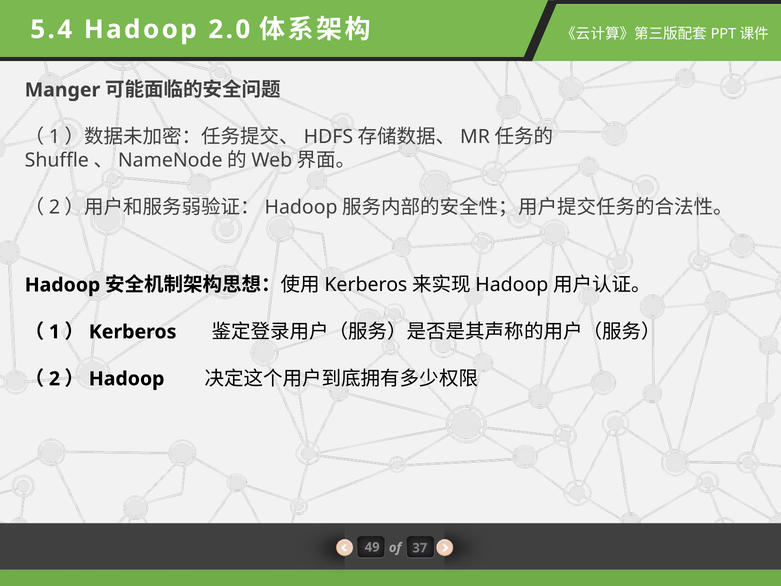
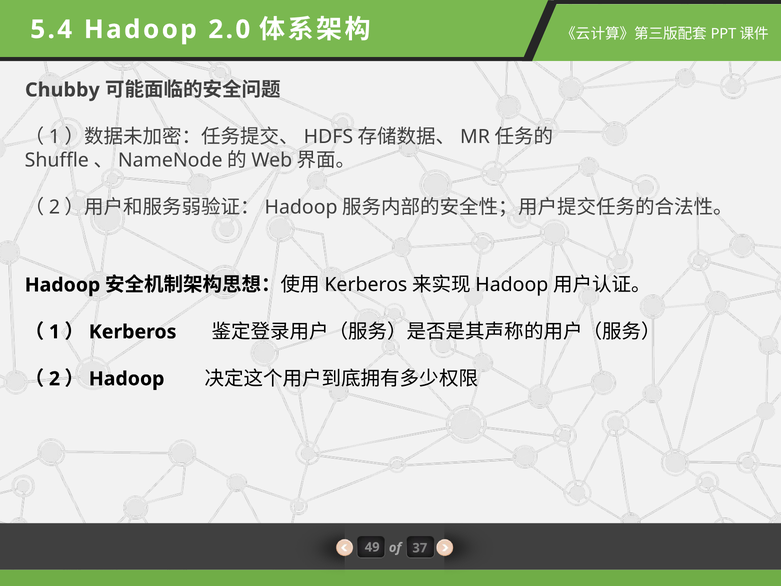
Manger: Manger -> Chubby (62, 90)
